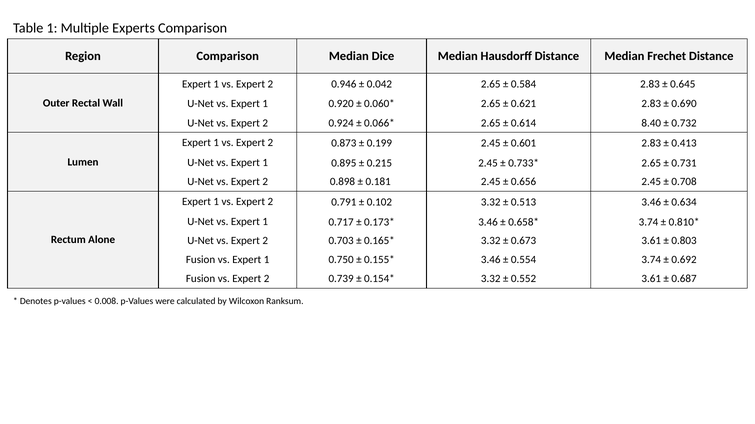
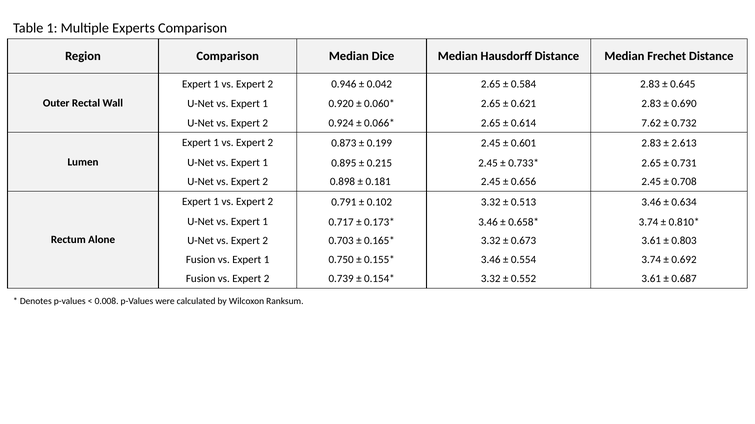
8.40: 8.40 -> 7.62 (651, 123)
0.413: 0.413 -> 2.613 (684, 143)
